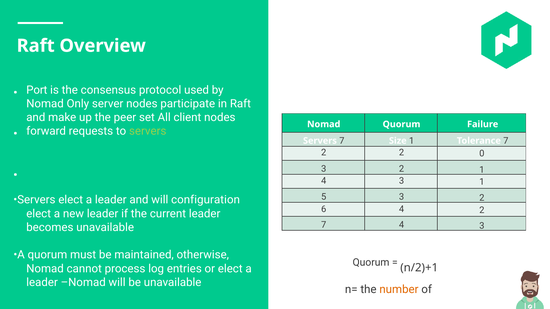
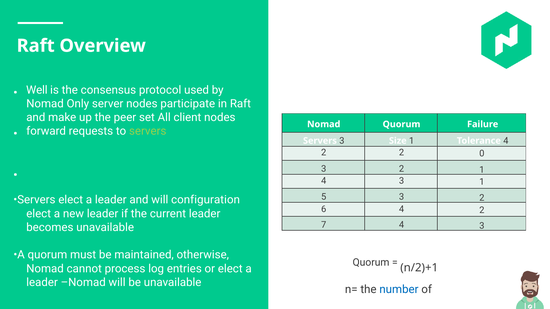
Port: Port -> Well (37, 90)
Servers 7: 7 -> 3 (342, 141)
Tolerance 7: 7 -> 4 (506, 141)
number colour: orange -> blue (399, 290)
